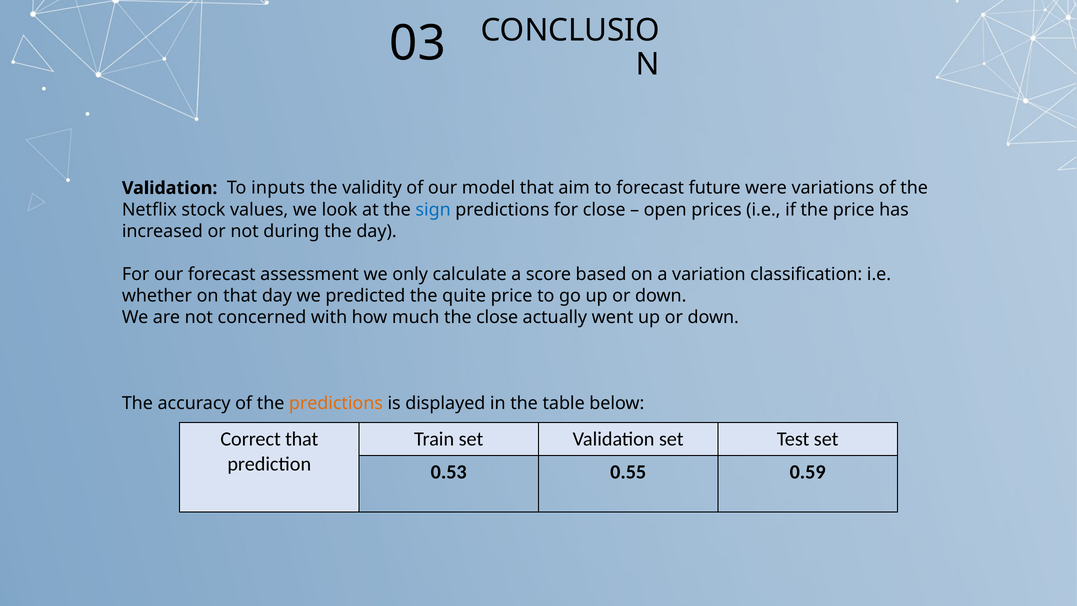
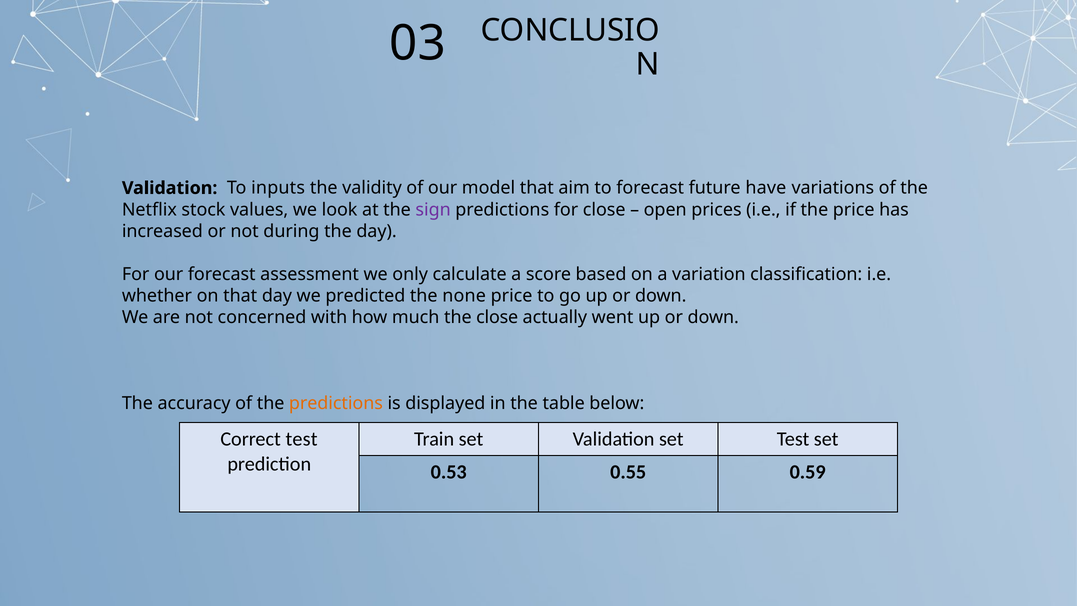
were: were -> have (766, 188)
sign colour: blue -> purple (433, 210)
quite: quite -> none (464, 296)
Correct that: that -> test (302, 439)
